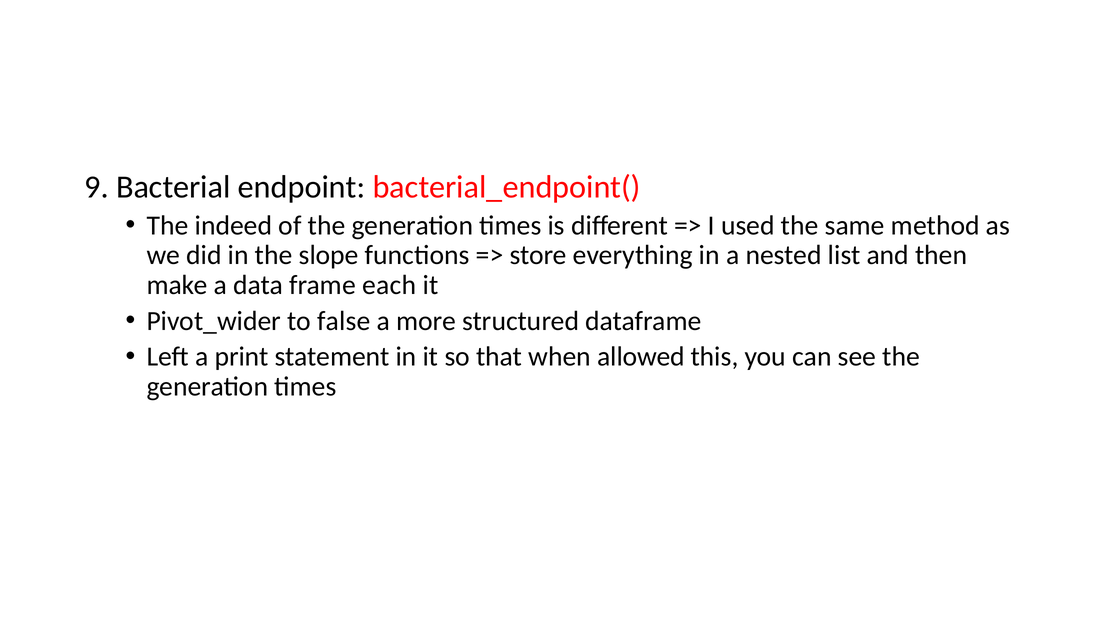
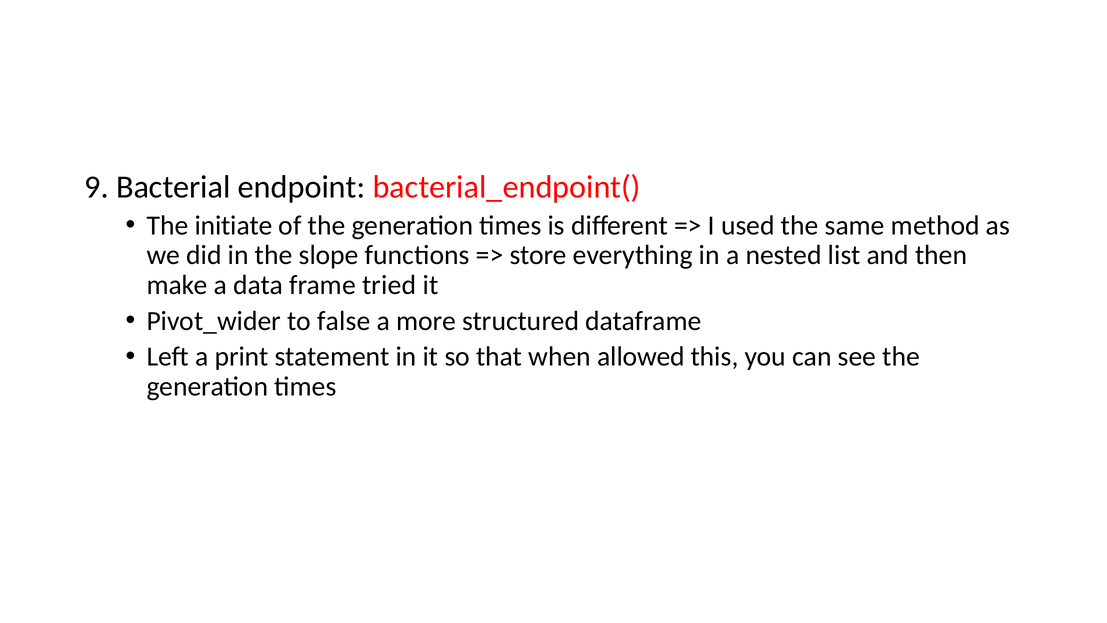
indeed: indeed -> initiate (234, 225)
each: each -> tried (389, 285)
